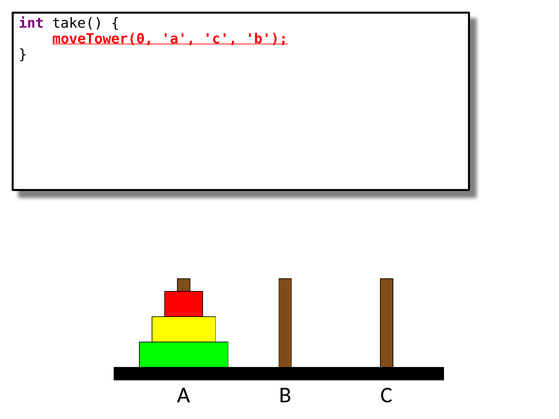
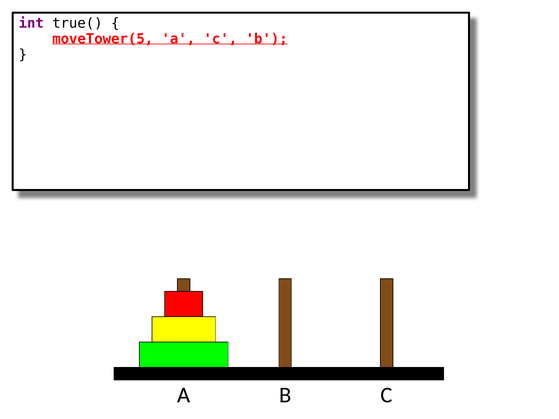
take(: take( -> true( (77, 23)
moveTower(0: moveTower(0 -> moveTower(5 (103, 39)
